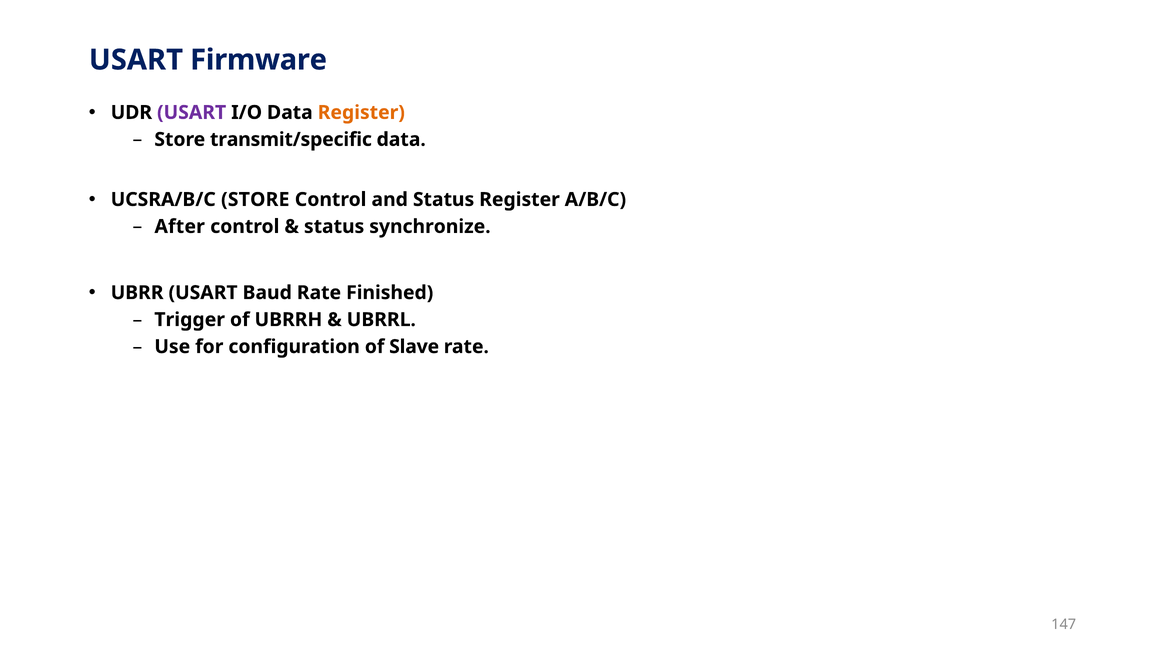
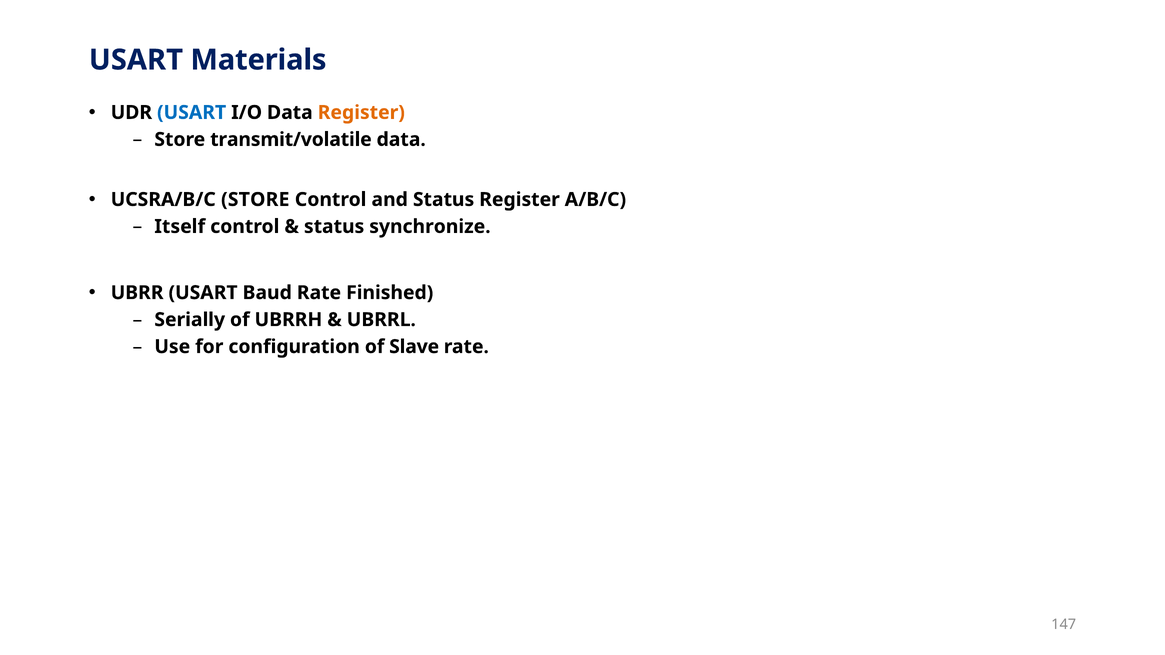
Firmware: Firmware -> Materials (258, 60)
USART colour: purple -> blue (192, 113)
transmit/specific: transmit/specific -> transmit/volatile (291, 140)
After: After -> Itself (180, 227)
Trigger: Trigger -> Serially (190, 320)
